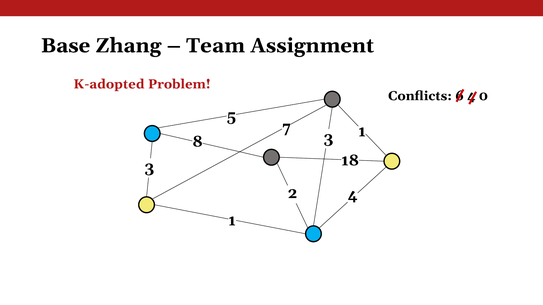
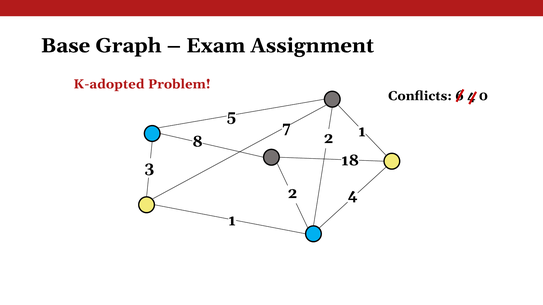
Zhang: Zhang -> Graph (128, 46)
Team: Team -> Exam (216, 46)
8 3: 3 -> 2 (329, 138)
